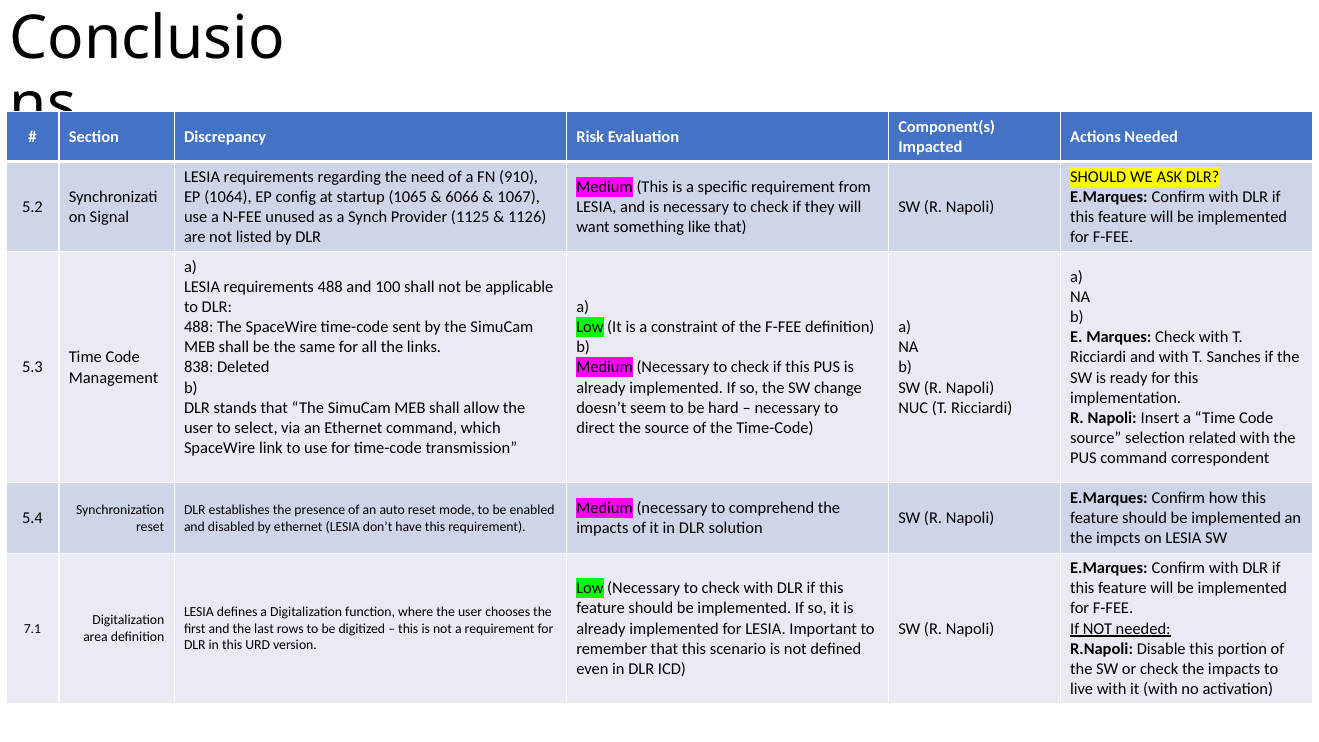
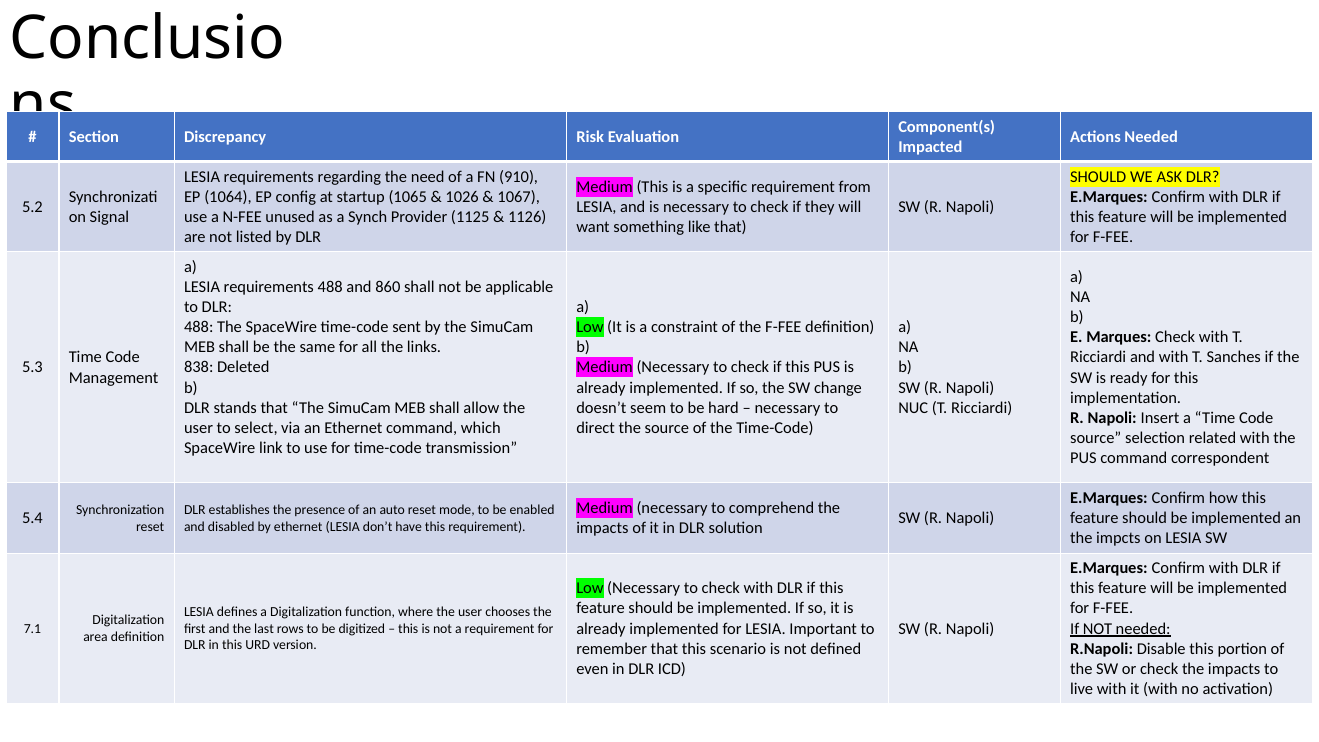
6066: 6066 -> 1026 (462, 197)
100: 100 -> 860 (388, 287)
